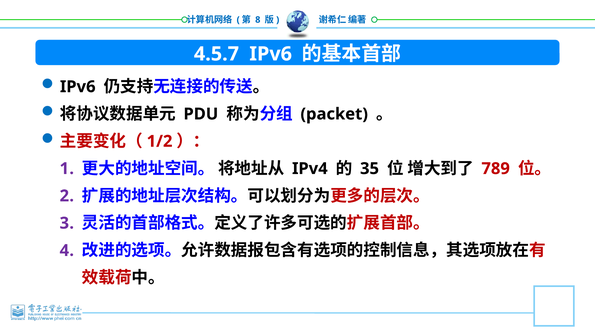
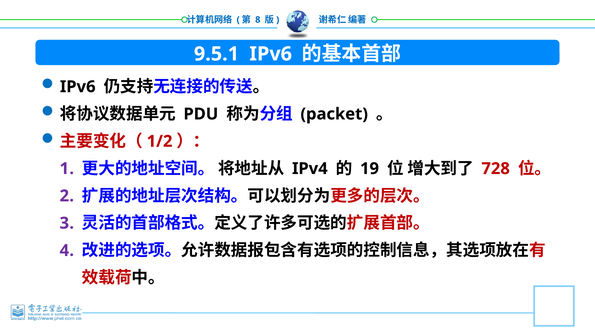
4.5.7: 4.5.7 -> 9.5.1 (216, 54)
35: 35 -> 19 (370, 168)
789: 789 -> 728 (496, 168)
